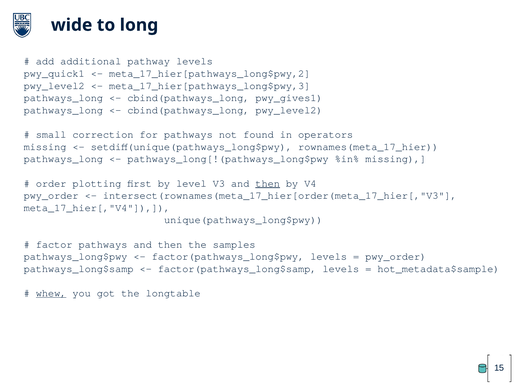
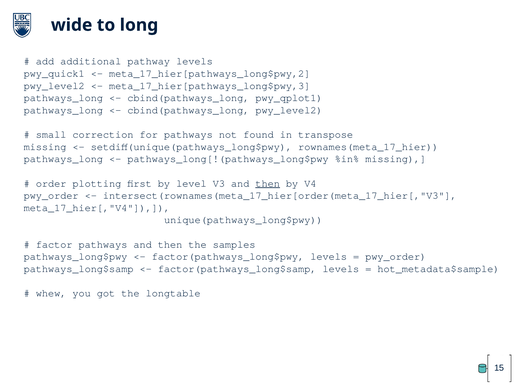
pwy_gives1: pwy_gives1 -> pwy_qplot1 (289, 98)
operators: operators -> transpose (326, 134)
whew underline: present -> none (51, 293)
